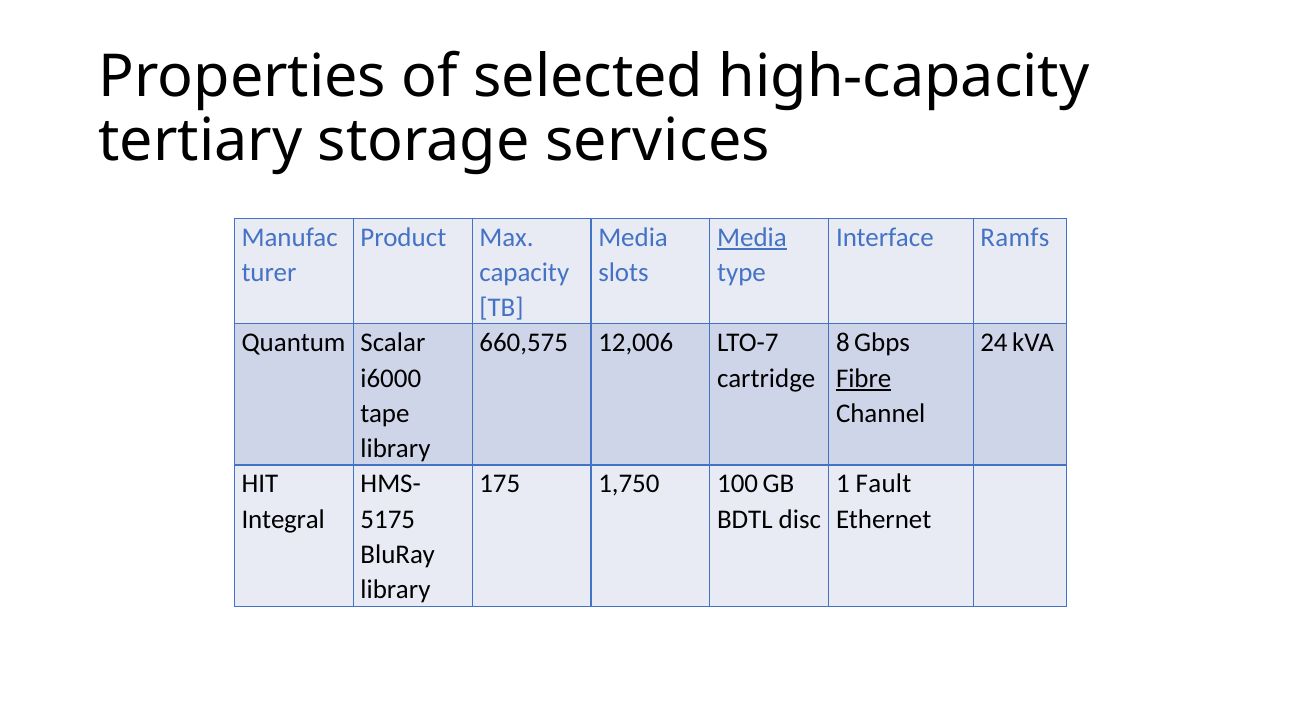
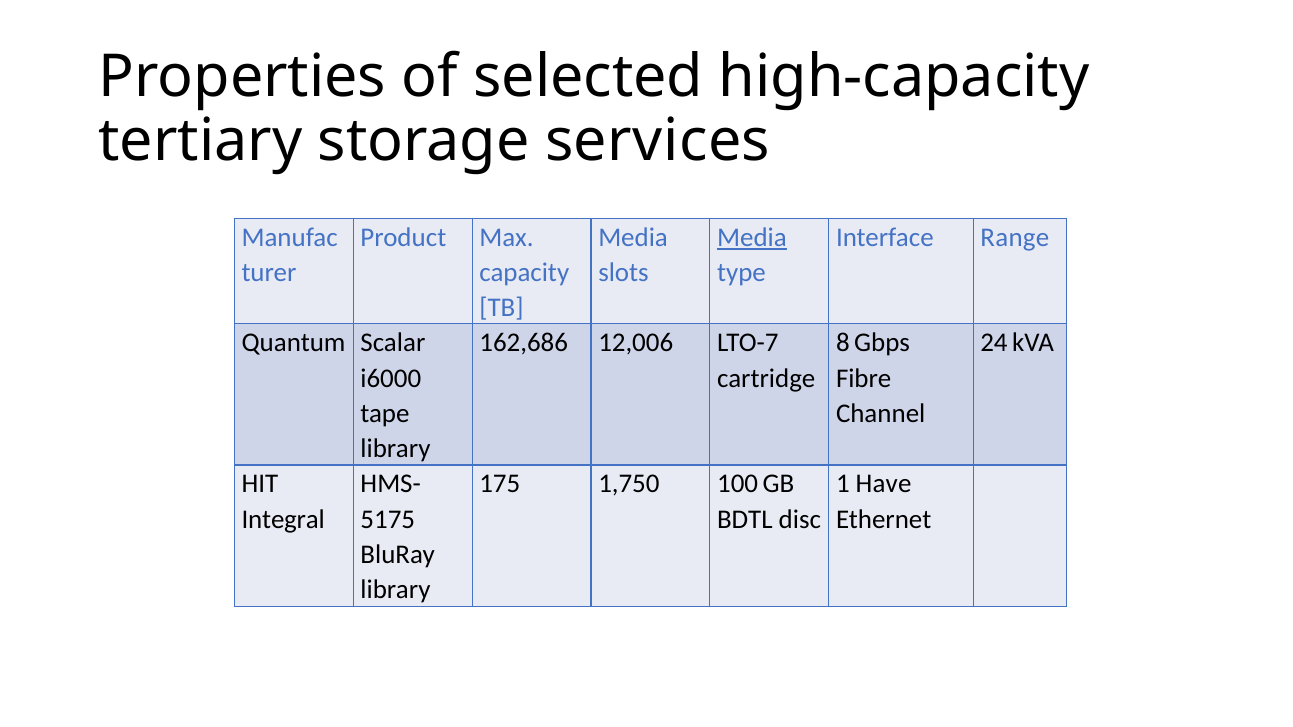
Ramfs: Ramfs -> Range (1015, 237)
660,575: 660,575 -> 162,686 (524, 343)
Fibre underline: present -> none (864, 378)
Fault: Fault -> Have (884, 484)
